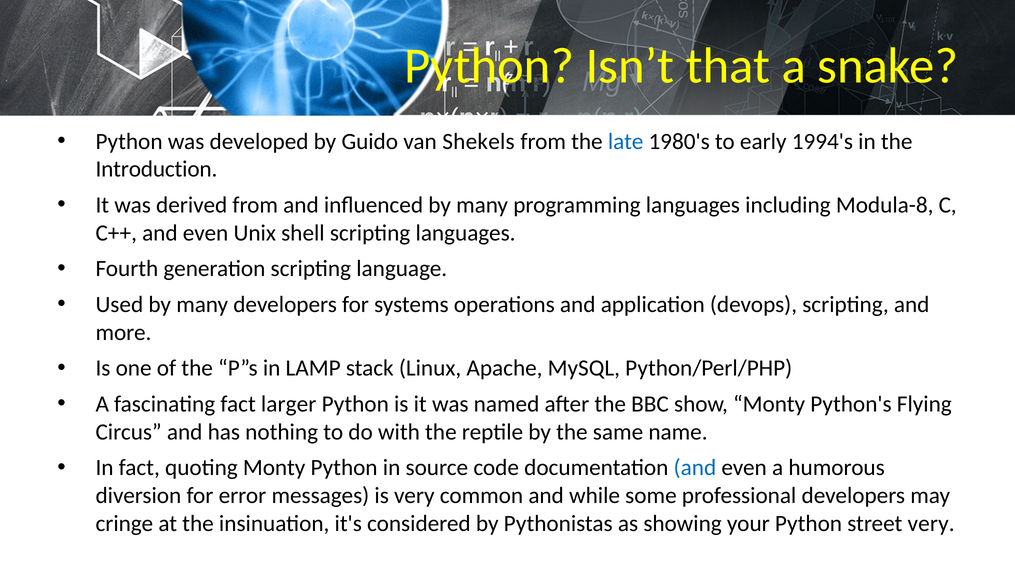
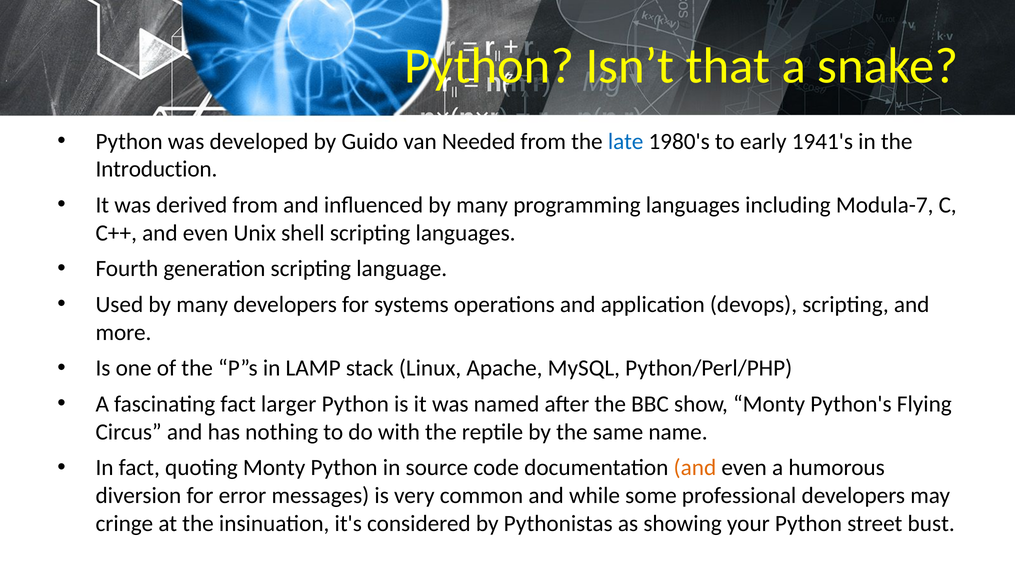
Shekels: Shekels -> Needed (479, 141)
1994's: 1994's -> 1941's (822, 141)
Modula-8: Modula-8 -> Modula-7 (885, 205)
and colour: blue -> orange (695, 468)
street very: very -> bust (931, 523)
